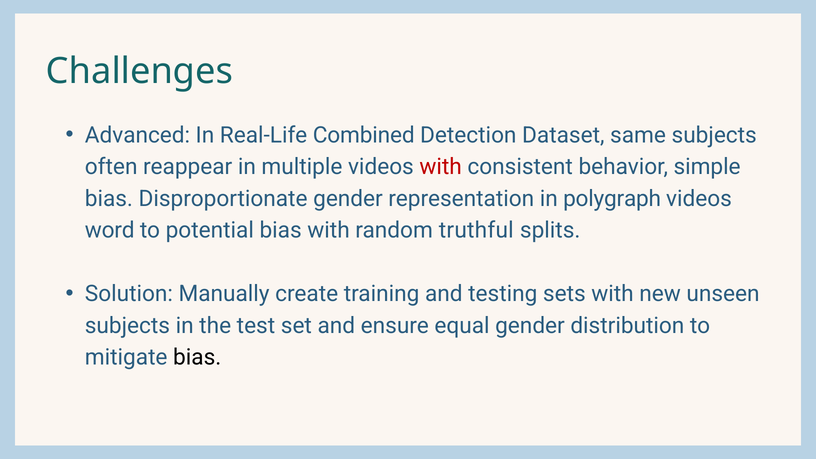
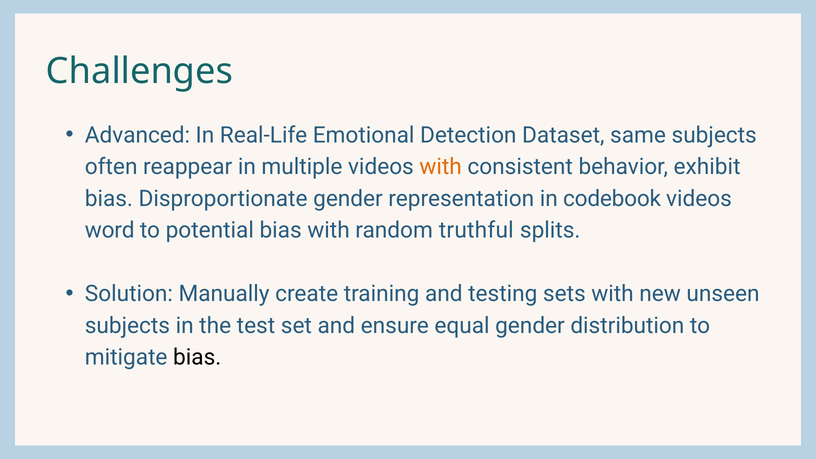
Combined: Combined -> Emotional (364, 135)
with colour: red -> orange (441, 167)
simple: simple -> exhibit (707, 167)
polygraph: polygraph -> codebook (612, 199)
